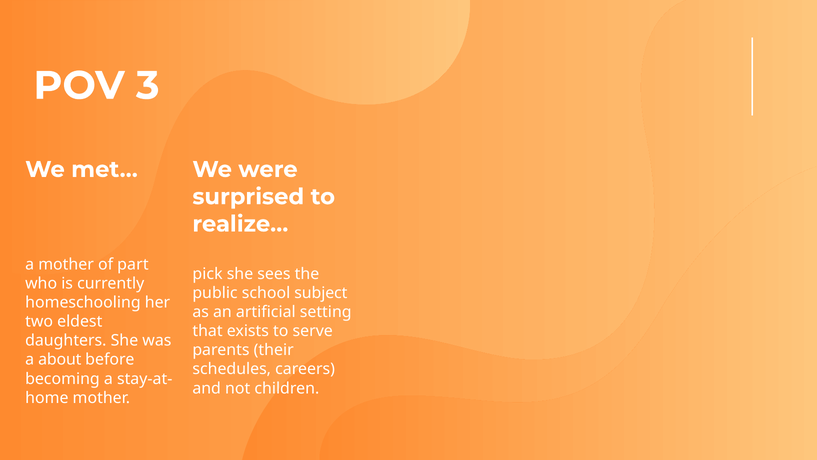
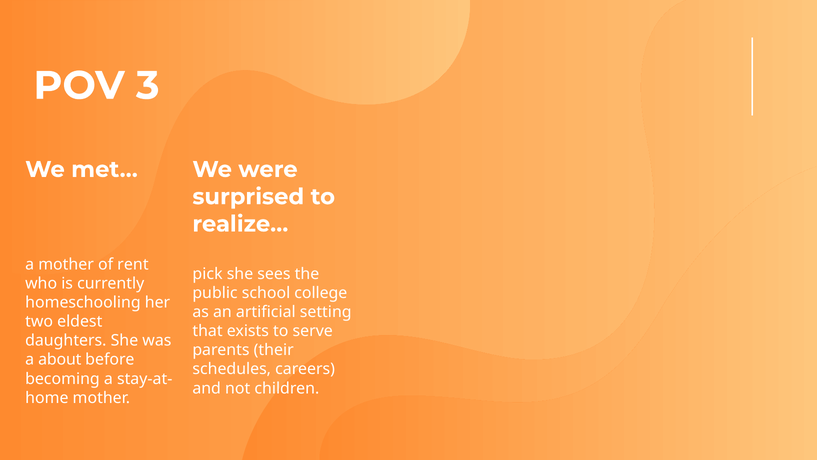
part: part -> rent (133, 264)
subject: subject -> college (321, 293)
